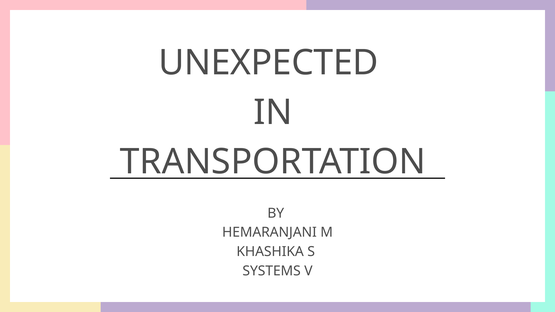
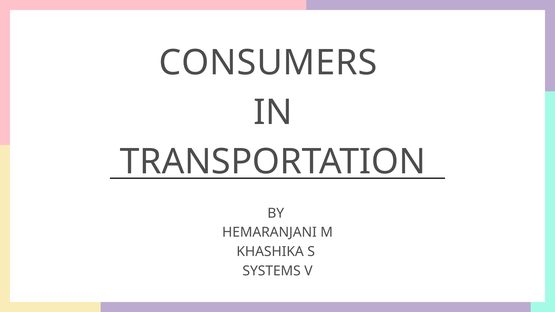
UNEXPECTED: UNEXPECTED -> CONSUMERS (268, 63)
